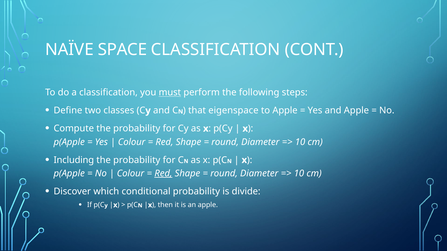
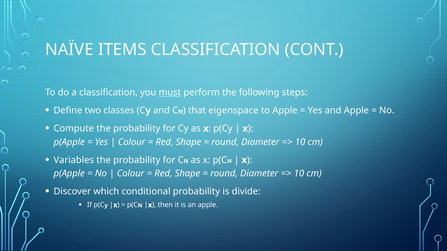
SPACE: SPACE -> ITEMS (122, 50)
Including: Including -> Variables (74, 160)
Red underline: present -> none (163, 174)
